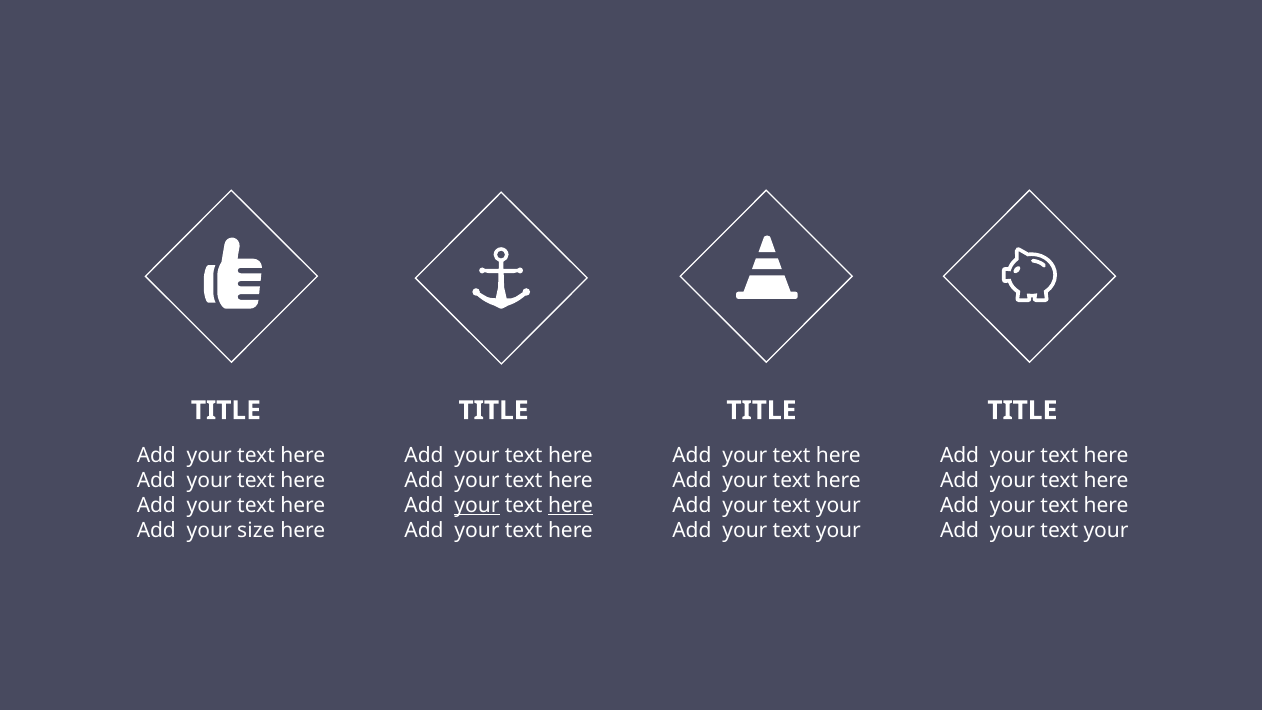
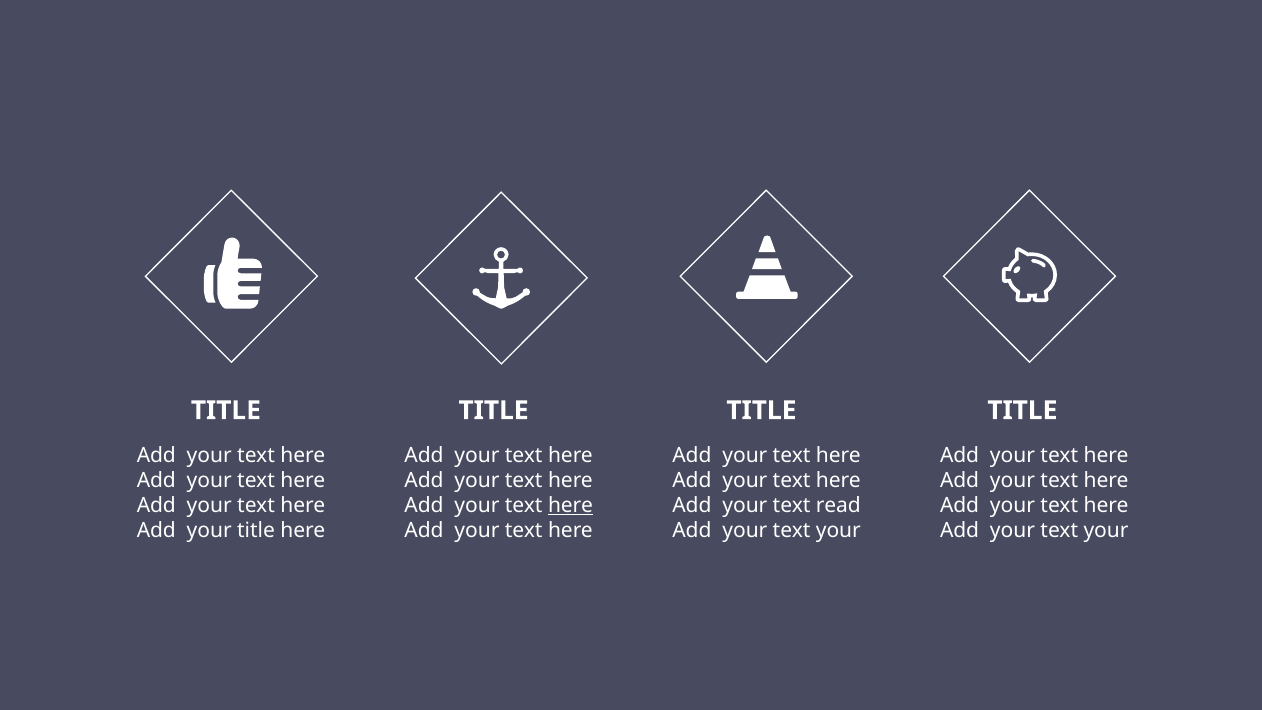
your underline: present -> none (477, 506)
your: your -> read (838, 506)
Add your size: size -> title (256, 531)
